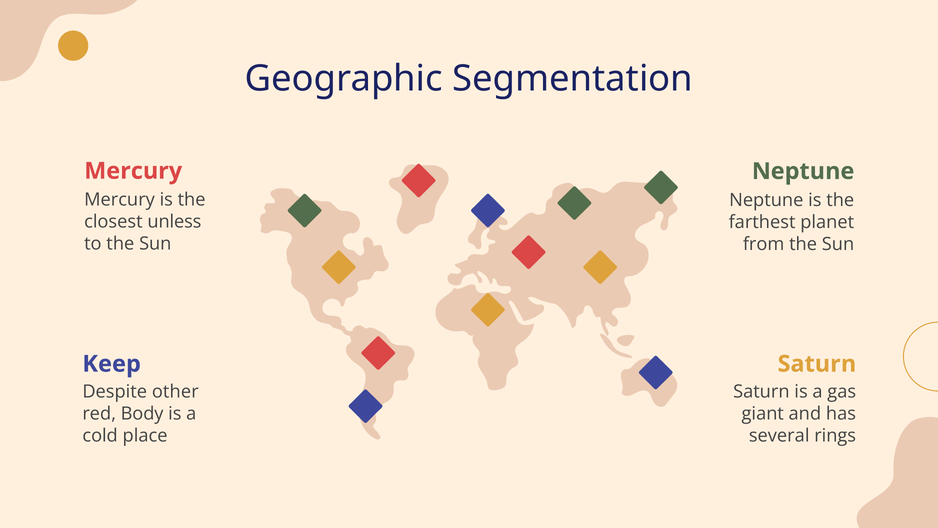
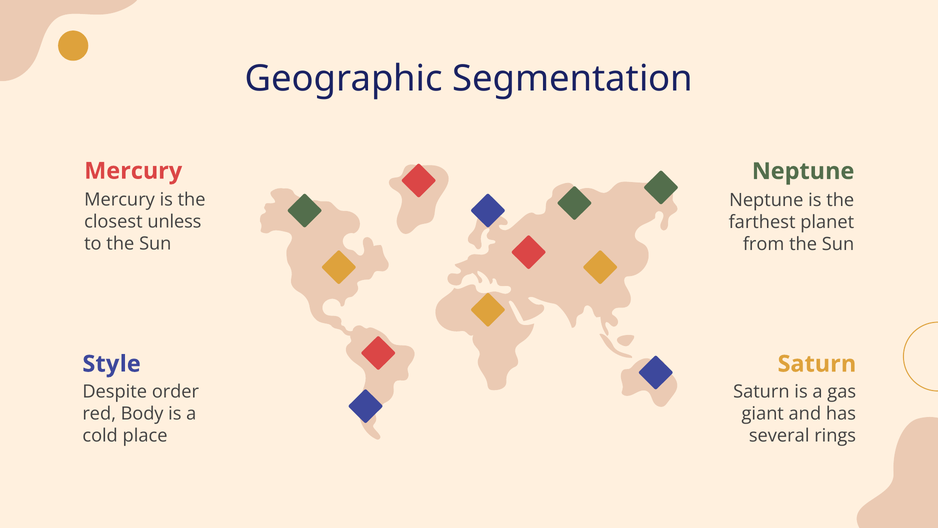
Keep: Keep -> Style (112, 364)
other: other -> order (175, 392)
